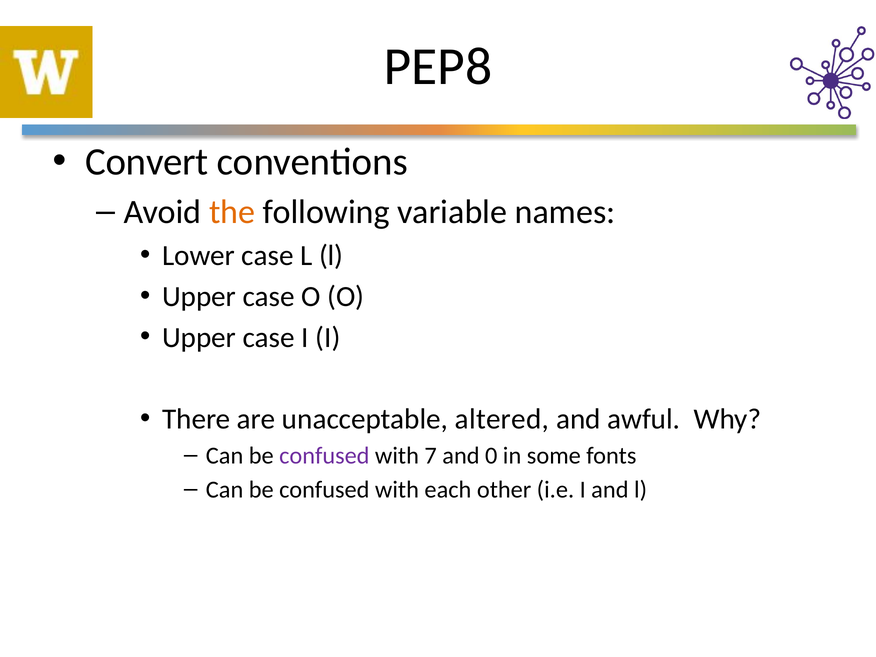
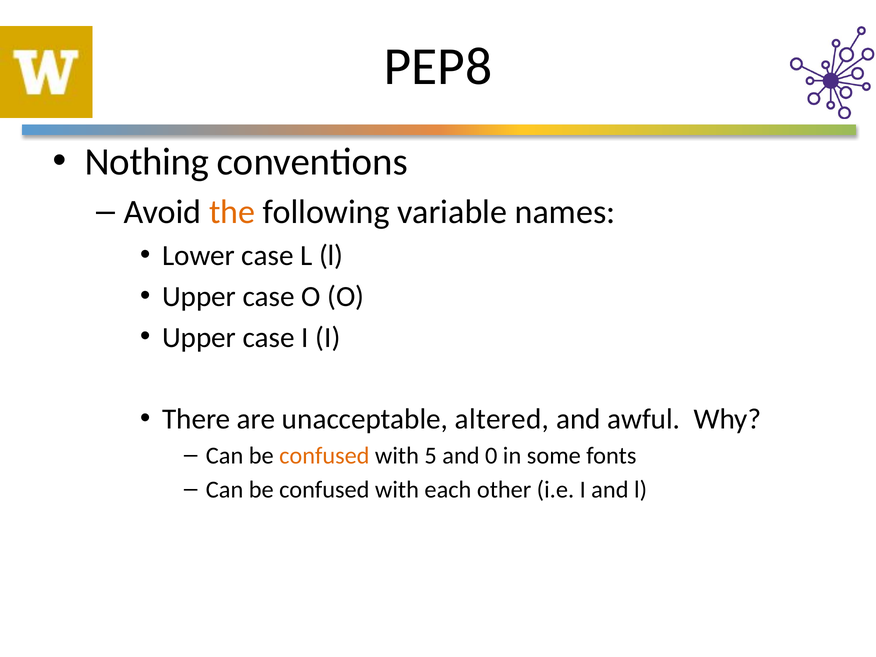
Convert: Convert -> Nothing (147, 162)
confused colour: purple -> orange (324, 456)
7: 7 -> 5 (431, 456)
